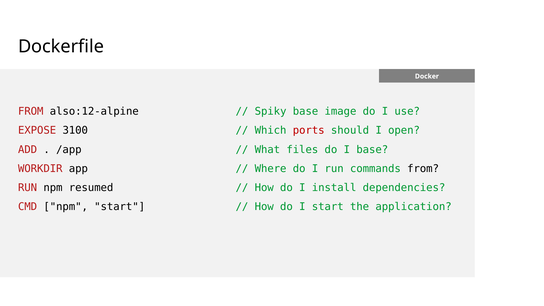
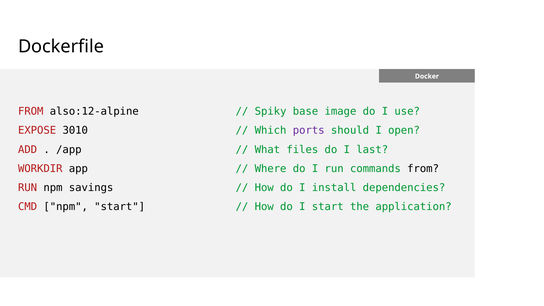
3100: 3100 -> 3010 (75, 130)
ports colour: red -> purple (309, 130)
I base: base -> last (372, 150)
resumed: resumed -> savings (91, 188)
